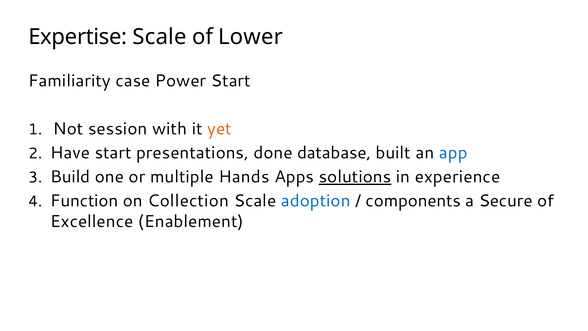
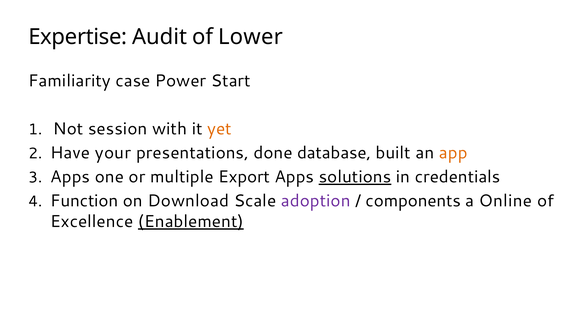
Expertise Scale: Scale -> Audit (160, 37)
Have start: start -> your (113, 153)
app colour: blue -> orange (453, 153)
Build: Build -> Apps (70, 177)
Hands: Hands -> Export (244, 177)
experience: experience -> credentials (458, 177)
Collection: Collection -> Download (188, 201)
adoption colour: blue -> purple (316, 201)
Secure: Secure -> Online (505, 201)
Enablement underline: none -> present (191, 221)
